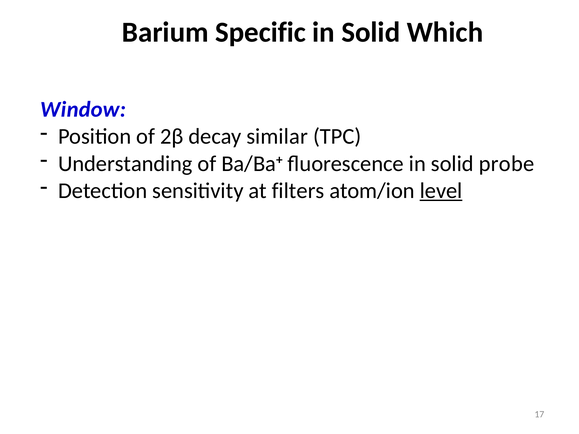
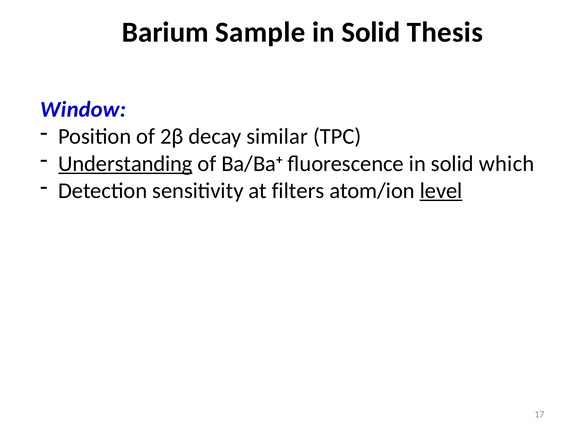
Specific: Specific -> Sample (260, 32)
Which: Which -> Thesis (445, 32)
Understanding underline: none -> present (125, 164)
probe: probe -> which (507, 164)
